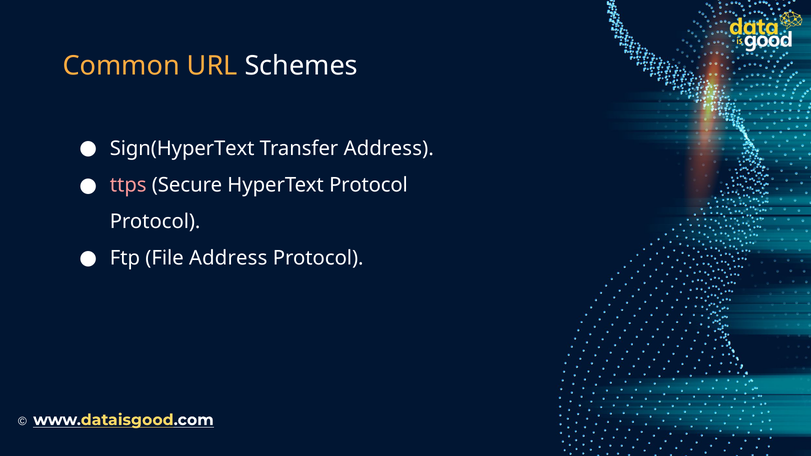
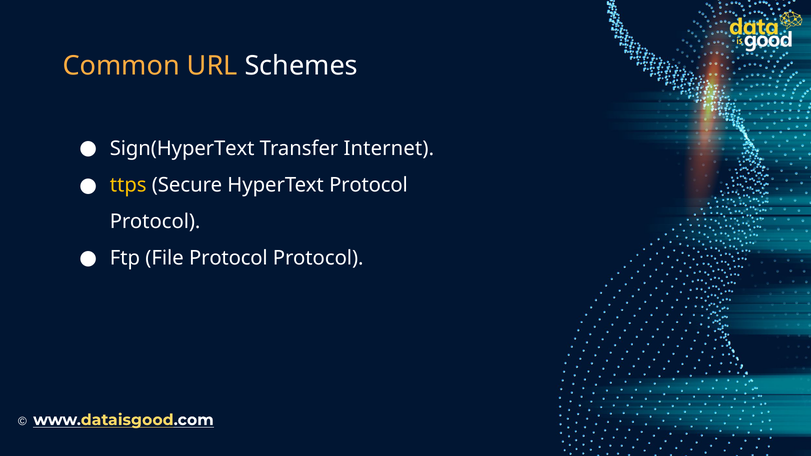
Transfer Address: Address -> Internet (389, 149)
ttps colour: pink -> yellow (128, 185)
File Address: Address -> Protocol (228, 258)
